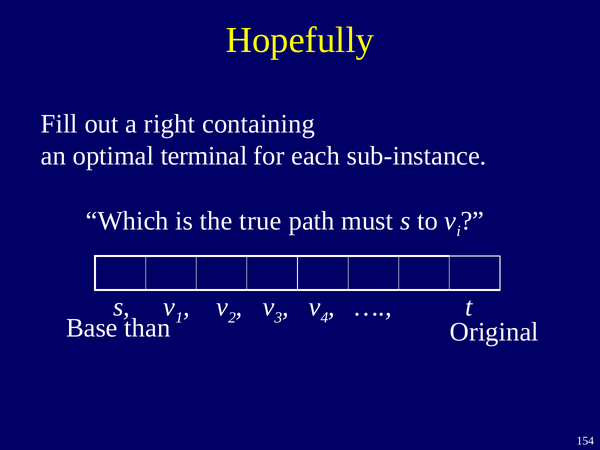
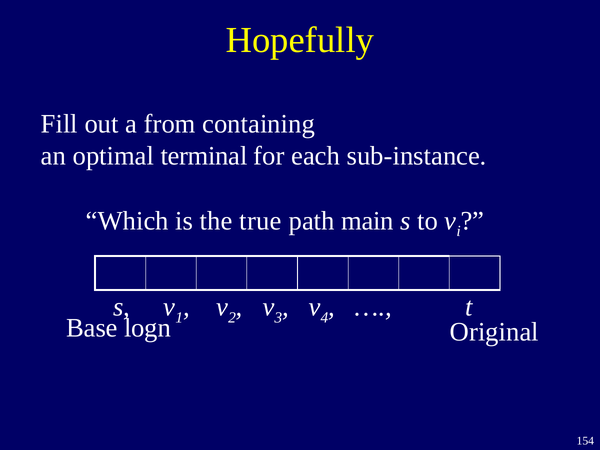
right: right -> from (170, 124)
must: must -> main (367, 221)
than: than -> logn (148, 328)
